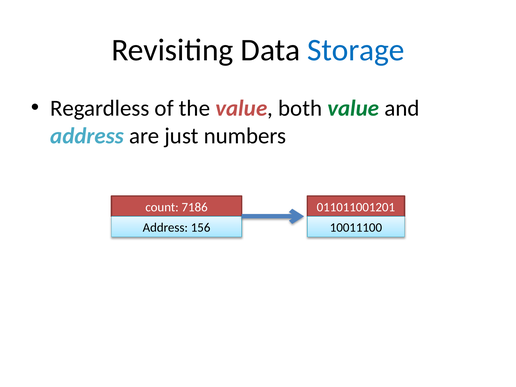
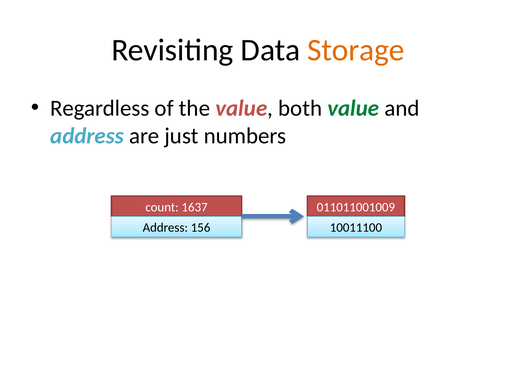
Storage colour: blue -> orange (356, 50)
7186: 7186 -> 1637 (195, 207)
011011001201: 011011001201 -> 011011001009 (356, 207)
